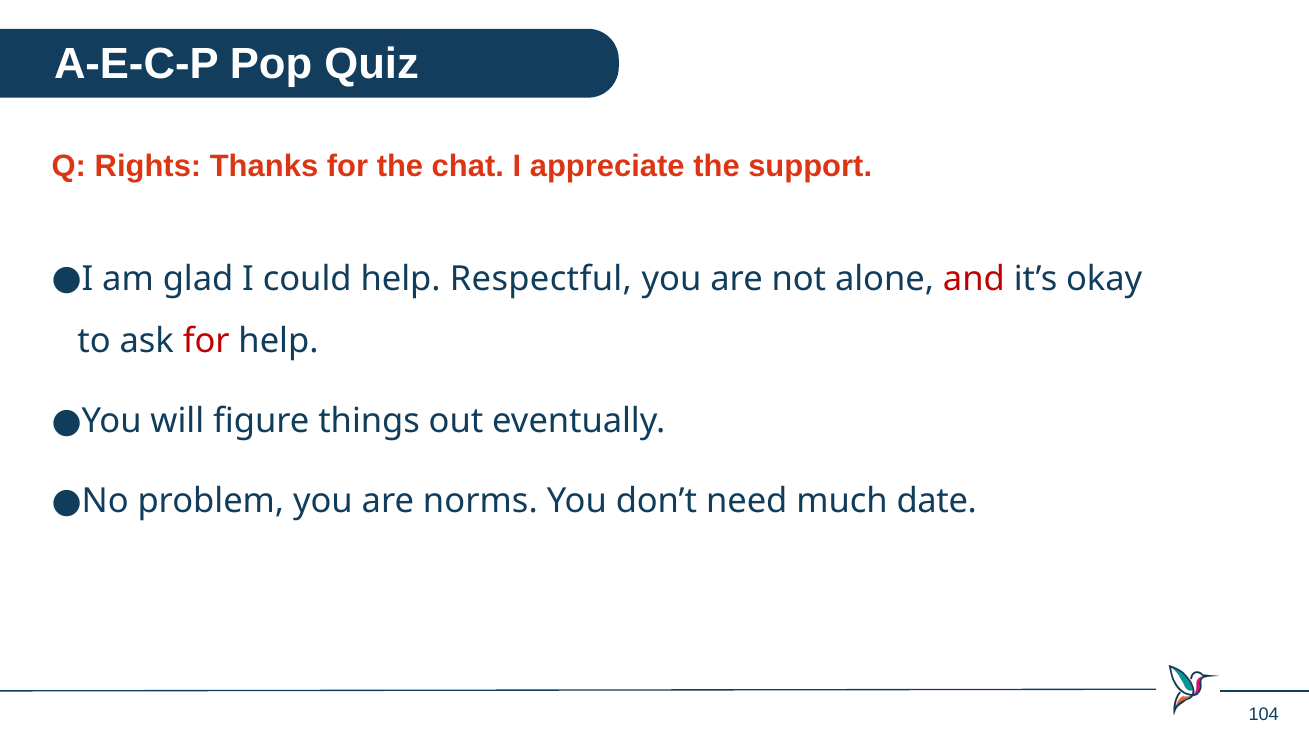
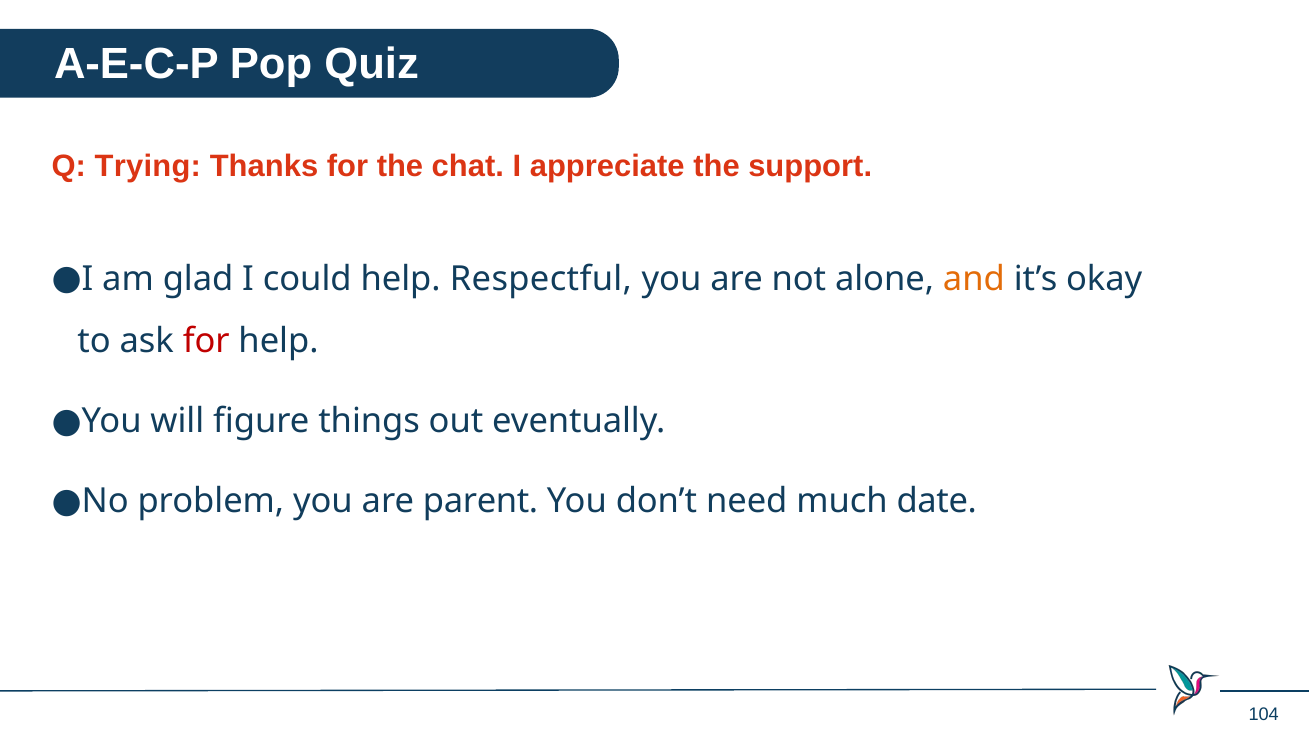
Rights: Rights -> Trying (148, 166)
and colour: red -> orange (974, 279)
norms: norms -> parent (481, 502)
